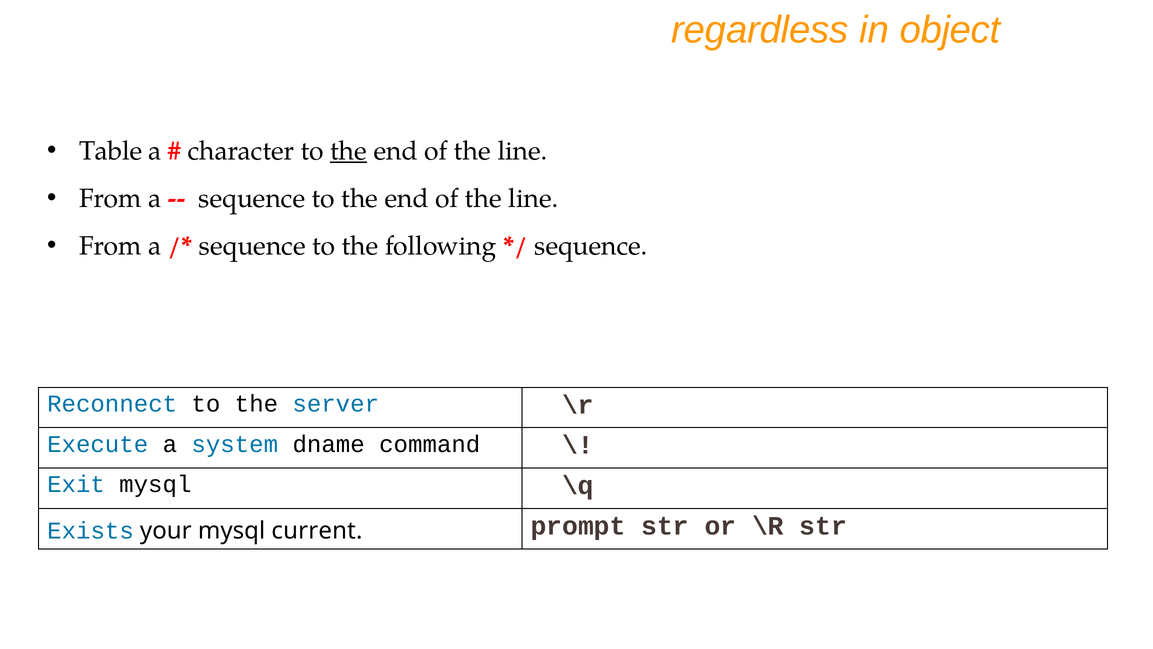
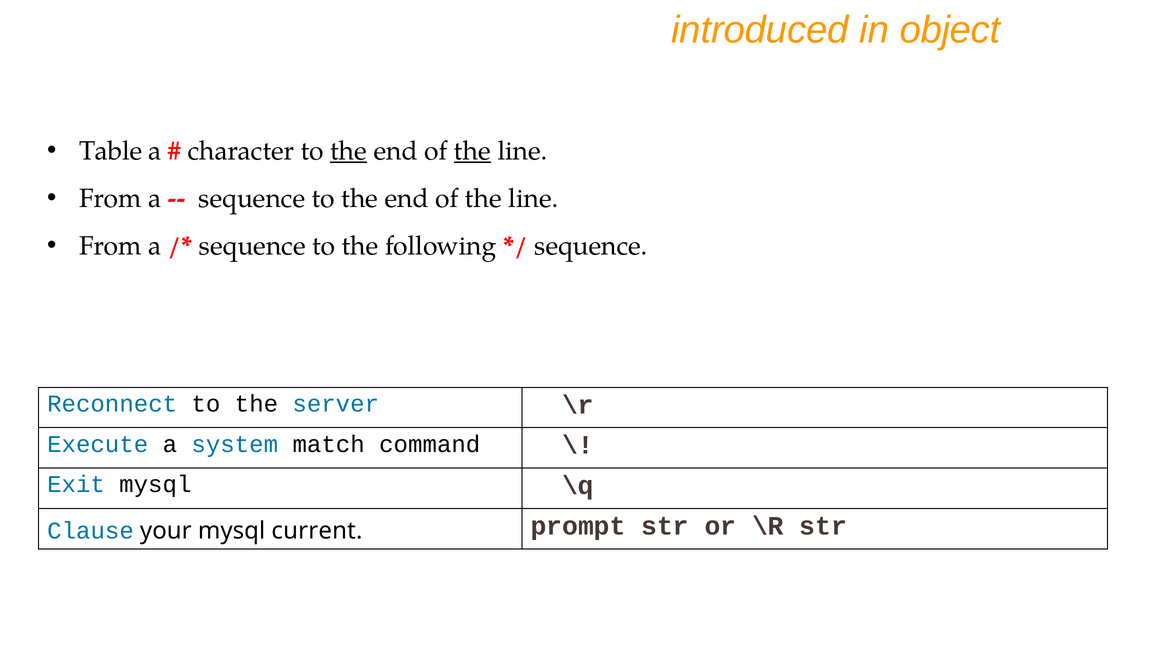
regardless: regardless -> introduced (760, 30)
the underline: none -> present (472, 151)
dname: dname -> match (329, 444)
Exists: Exists -> Clause (91, 530)
